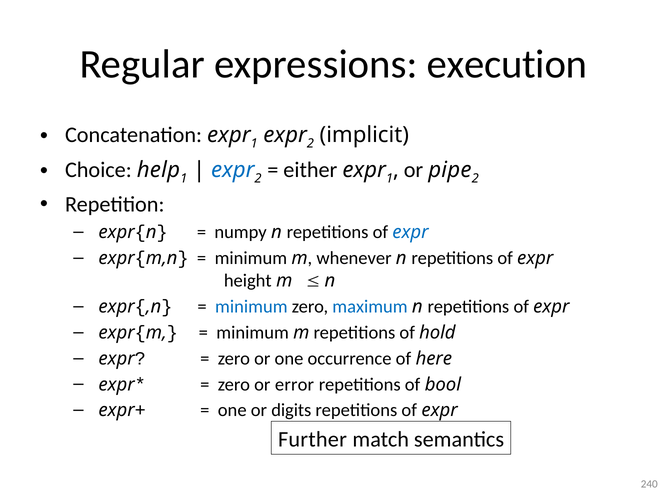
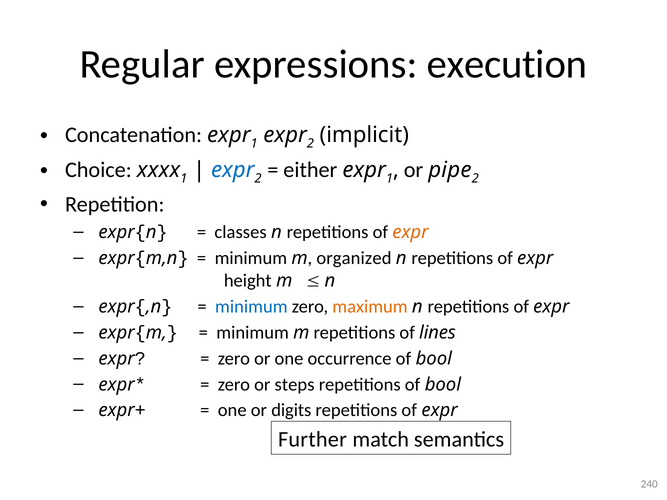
help: help -> xxxx (158, 170)
numpy: numpy -> classes (241, 232)
expr colour: blue -> orange (410, 232)
whenever: whenever -> organized (354, 258)
maximum colour: blue -> orange (370, 307)
hold: hold -> lines (437, 333)
occurrence of here: here -> bool (434, 359)
error: error -> steps (295, 385)
